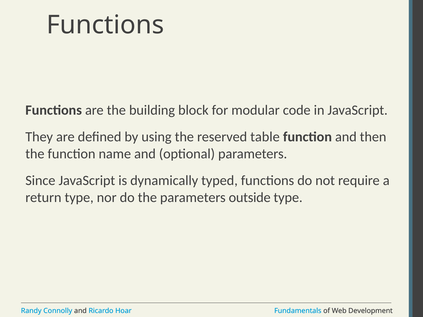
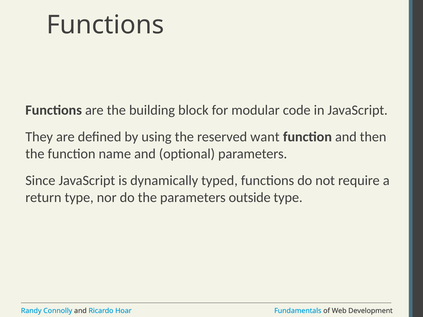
table: table -> want (265, 137)
